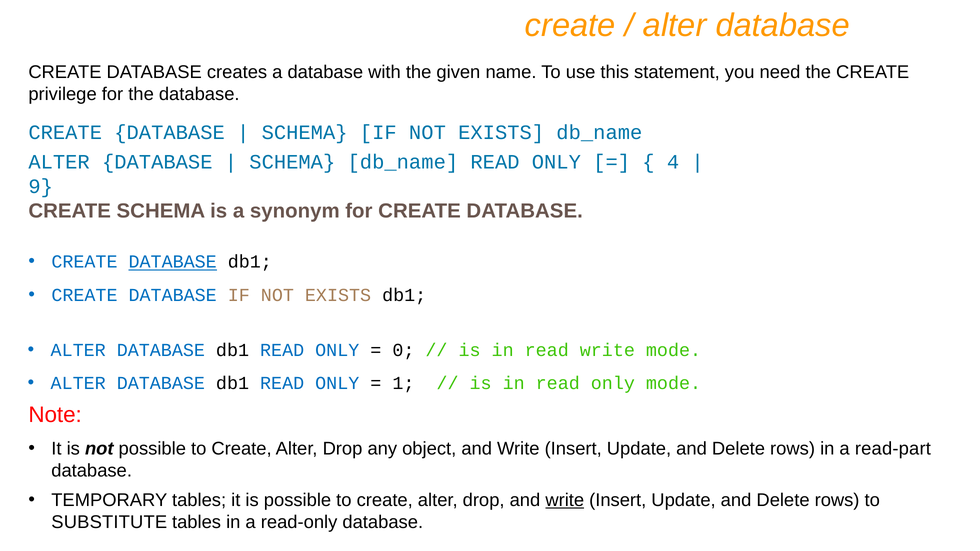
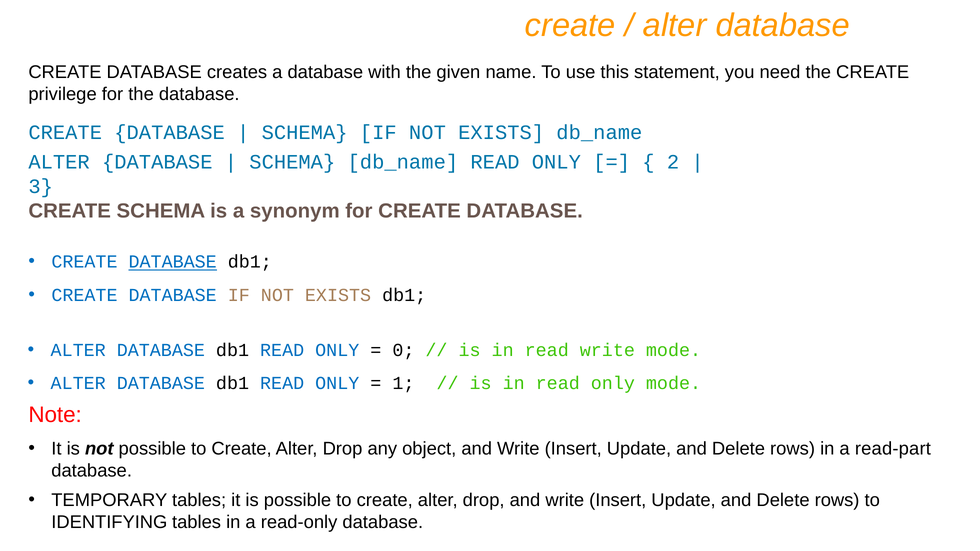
4: 4 -> 2 (673, 162)
9: 9 -> 3 (41, 187)
write underline: present -> none (565, 500)
SUBSTITUTE: SUBSTITUTE -> IDENTIFYING (109, 523)
